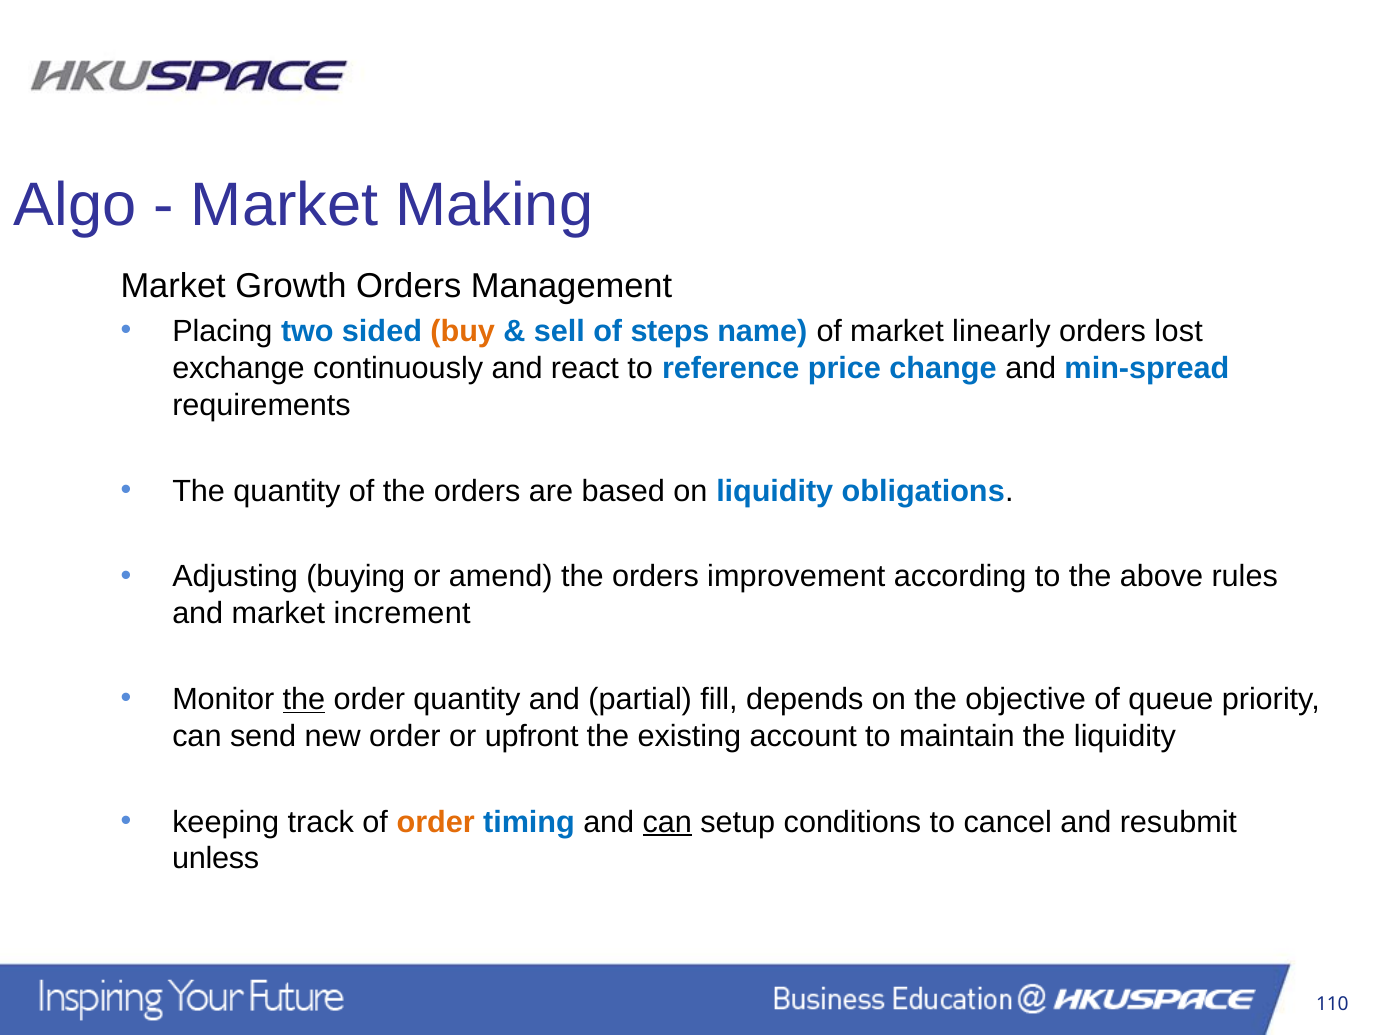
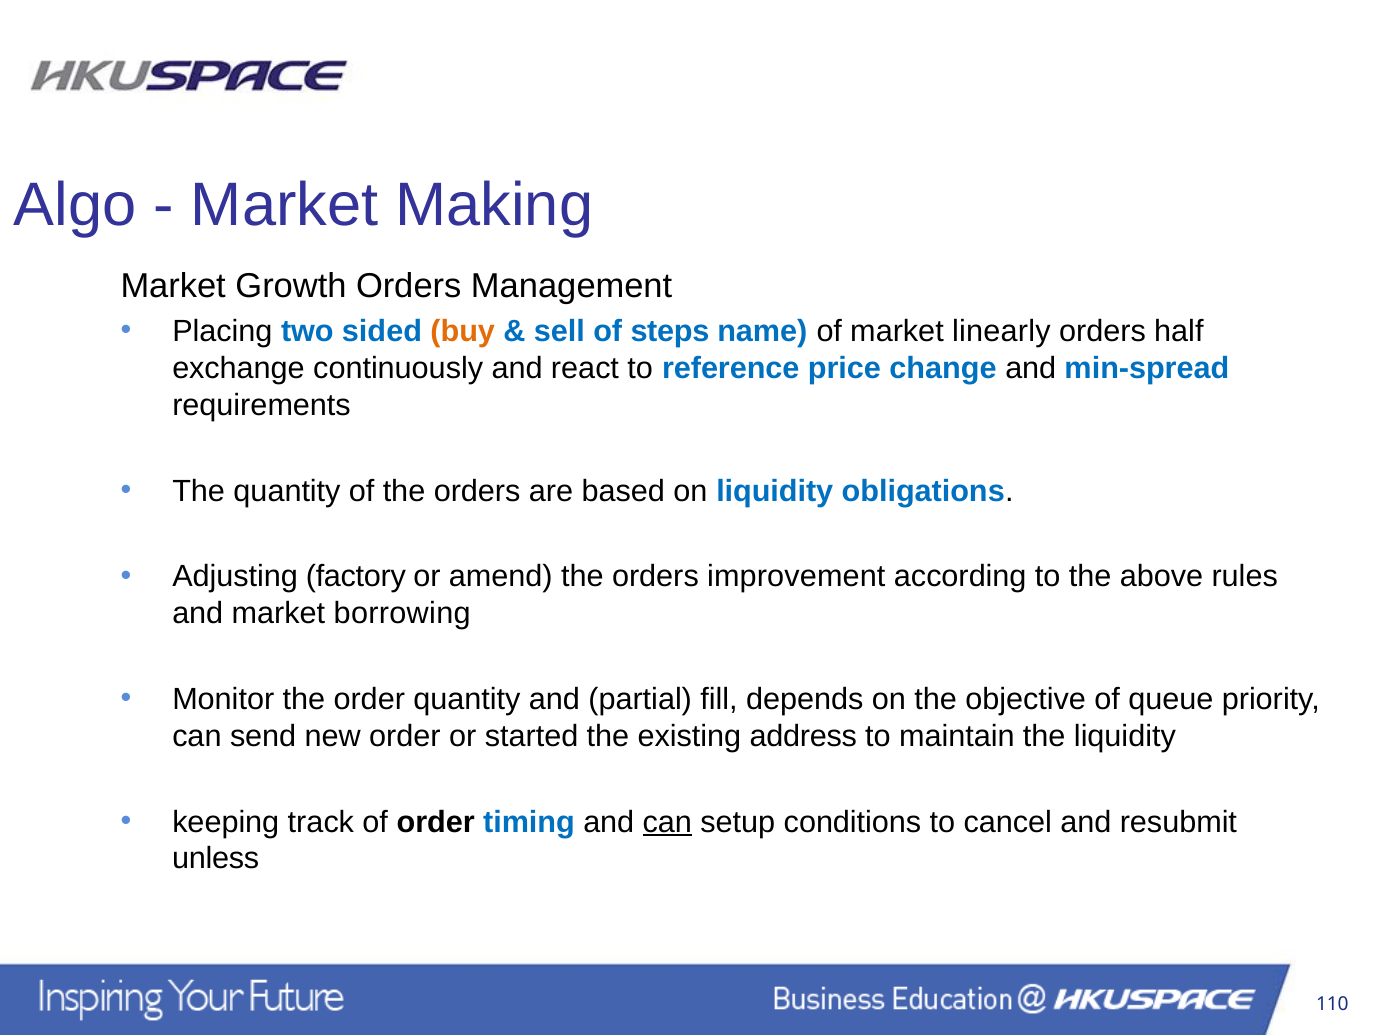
lost: lost -> half (1179, 332)
buying: buying -> factory (356, 577)
increment: increment -> borrowing (402, 614)
the underline: present -> none (304, 699)
upfront: upfront -> started (532, 736)
account: account -> address (803, 736)
order colour: orange -> black (436, 822)
